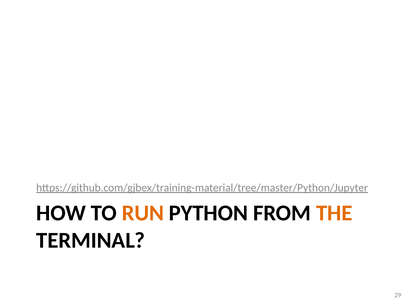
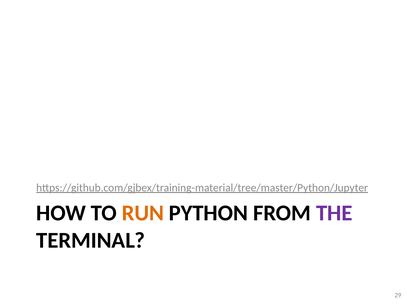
THE colour: orange -> purple (334, 213)
